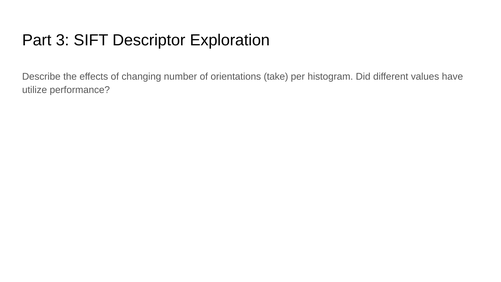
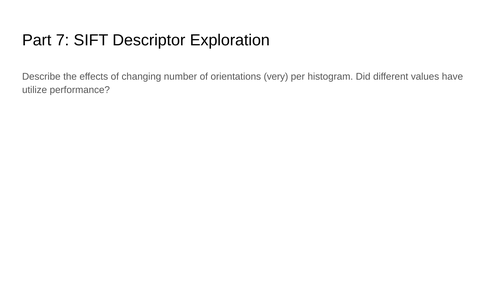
3: 3 -> 7 (63, 40)
take: take -> very (276, 76)
